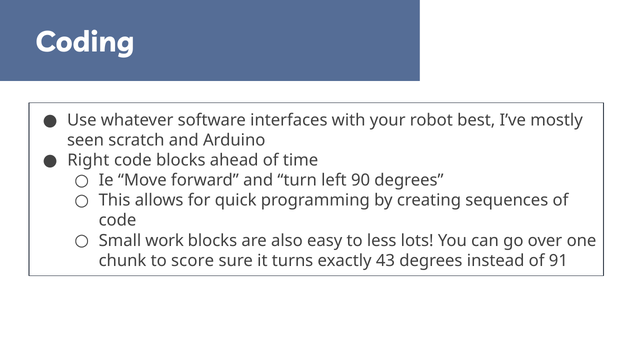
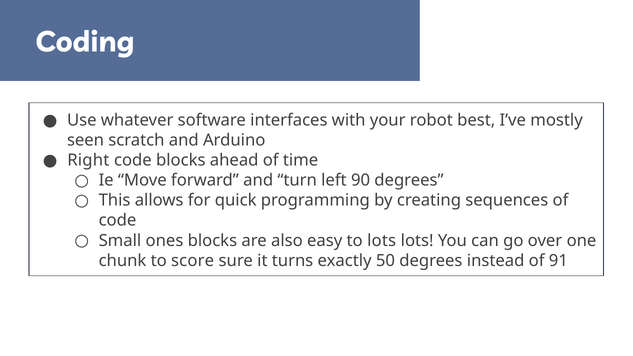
work: work -> ones (164, 241)
to less: less -> lots (382, 241)
43: 43 -> 50 (386, 261)
